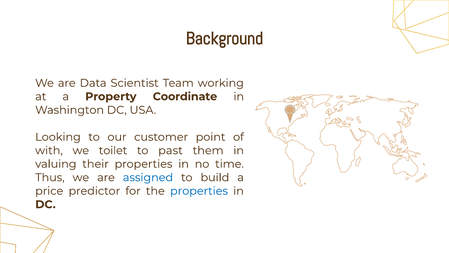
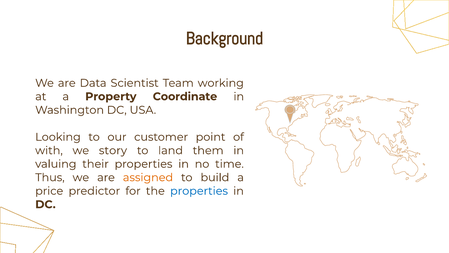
toilet: toilet -> story (113, 150)
past: past -> land (171, 150)
assigned colour: blue -> orange (148, 177)
